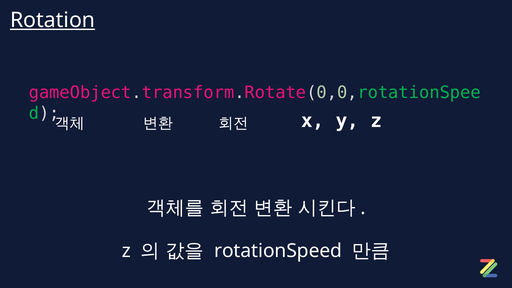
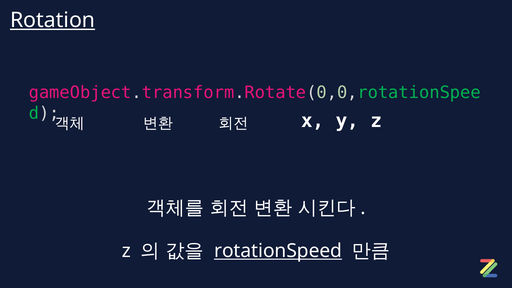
rotationSpeed underline: none -> present (278, 251)
